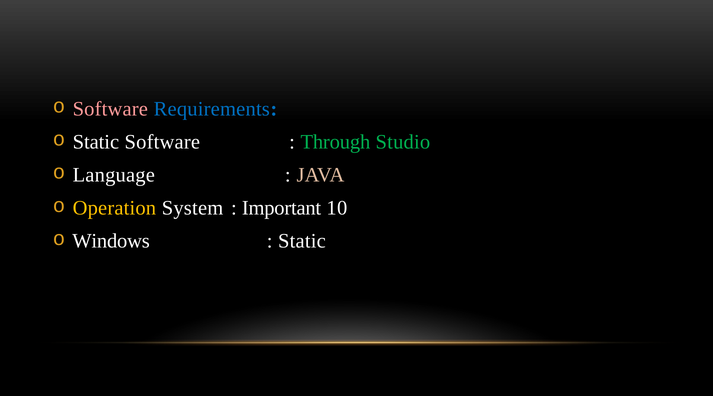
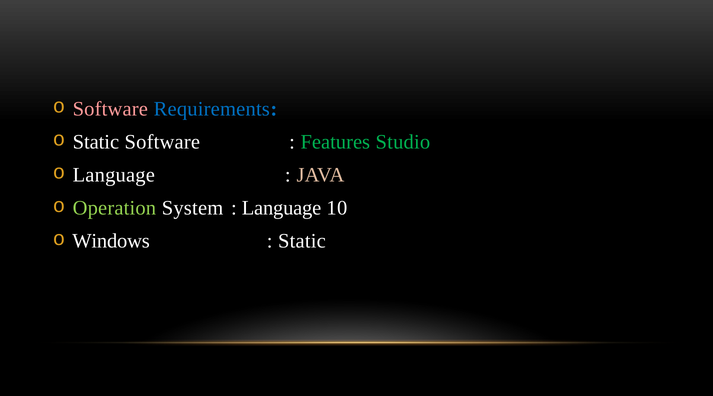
Through: Through -> Features (335, 142)
Operation colour: yellow -> light green (114, 208)
Important: Important -> Language (282, 208)
